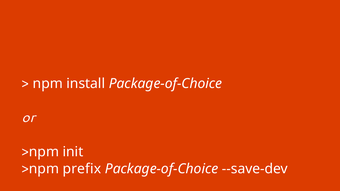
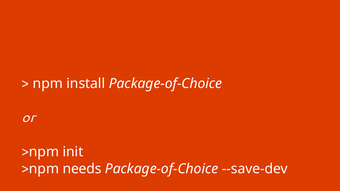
prefix: prefix -> needs (82, 169)
